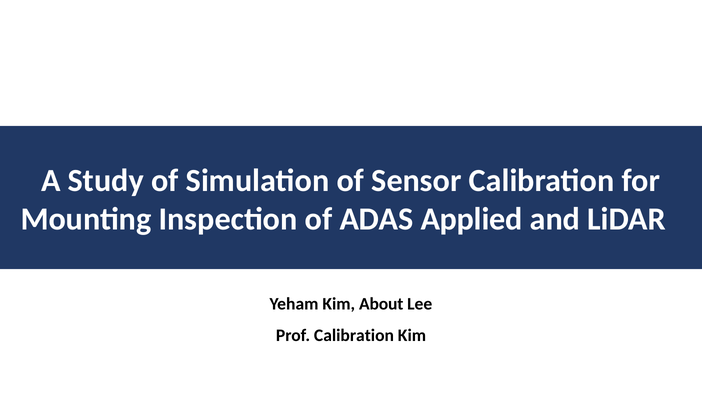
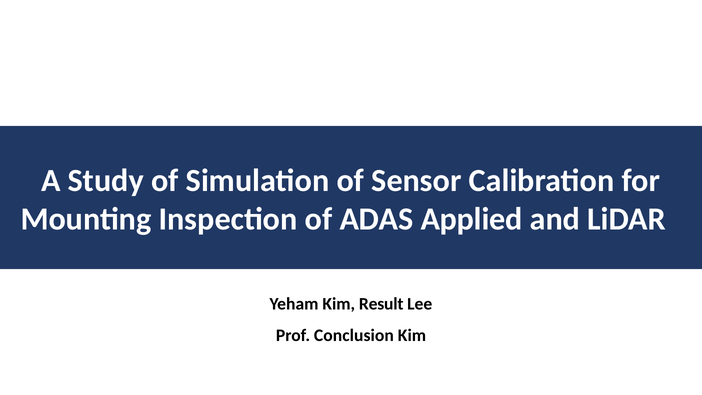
About: About -> Result (381, 304)
Prof Calibration: Calibration -> Conclusion (354, 335)
